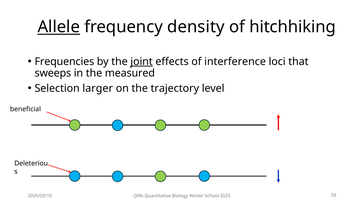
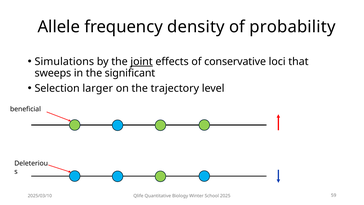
Allele underline: present -> none (59, 27)
hitchhiking: hitchhiking -> probability (292, 27)
Frequencies: Frequencies -> Simulations (64, 62)
interference: interference -> conservative (235, 62)
measured: measured -> significant (130, 73)
